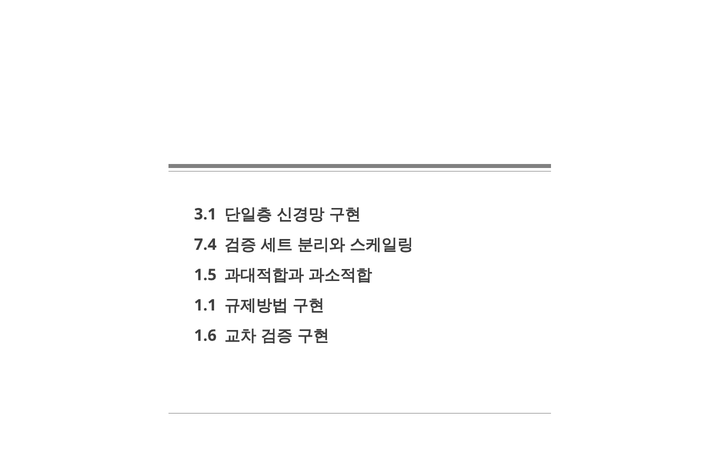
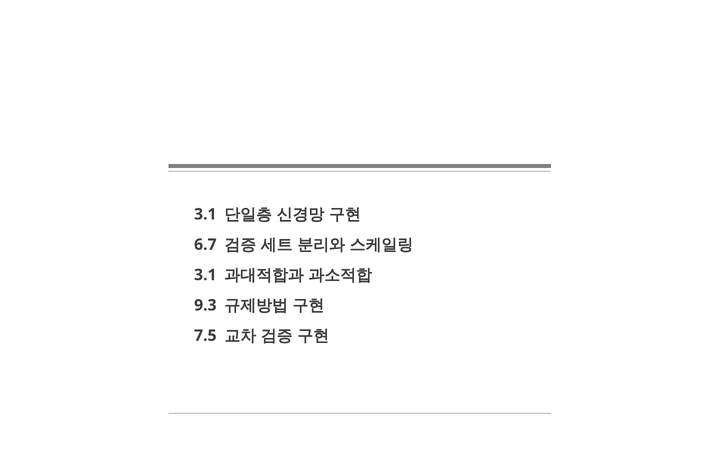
7.4: 7.4 -> 6.7 (205, 245)
1.5: 1.5 -> 3.1 (205, 275)
1.1: 1.1 -> 9.3 (205, 305)
1.6: 1.6 -> 7.5 (205, 336)
